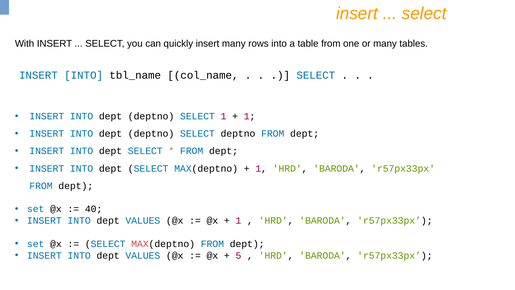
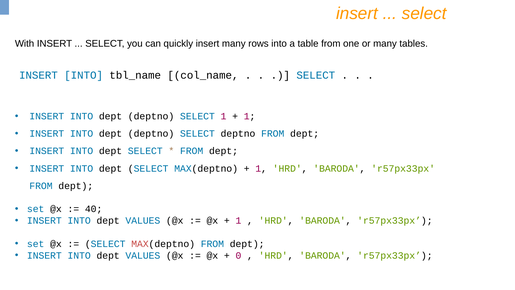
5: 5 -> 0 (238, 255)
